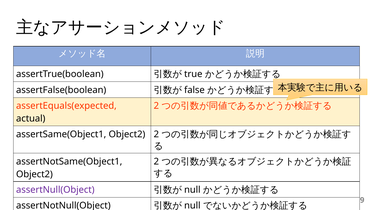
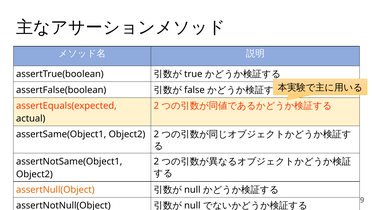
assertNull(Object colour: purple -> orange (55, 190)
